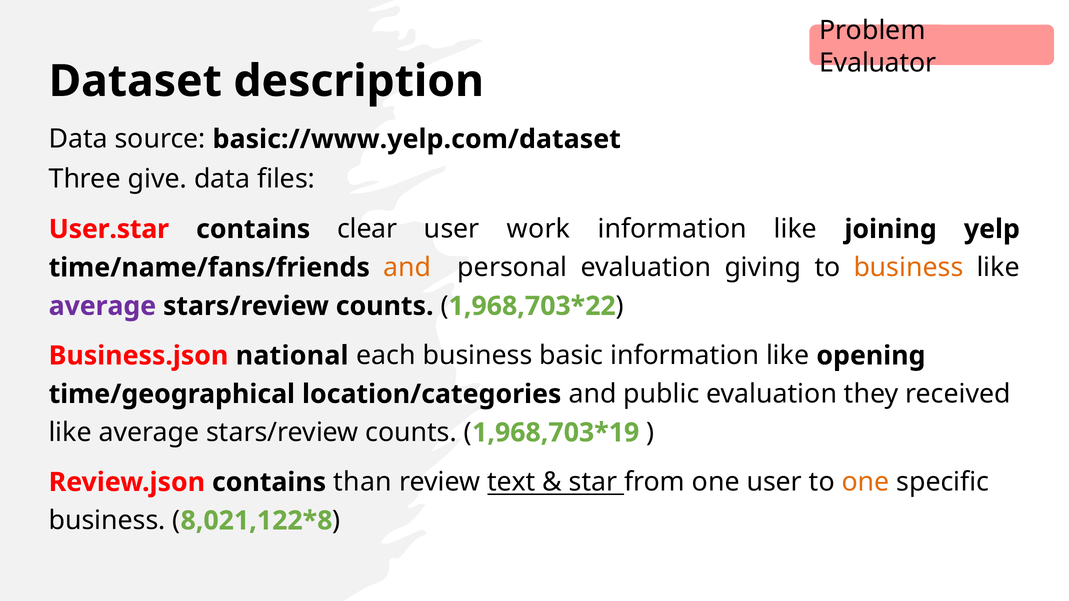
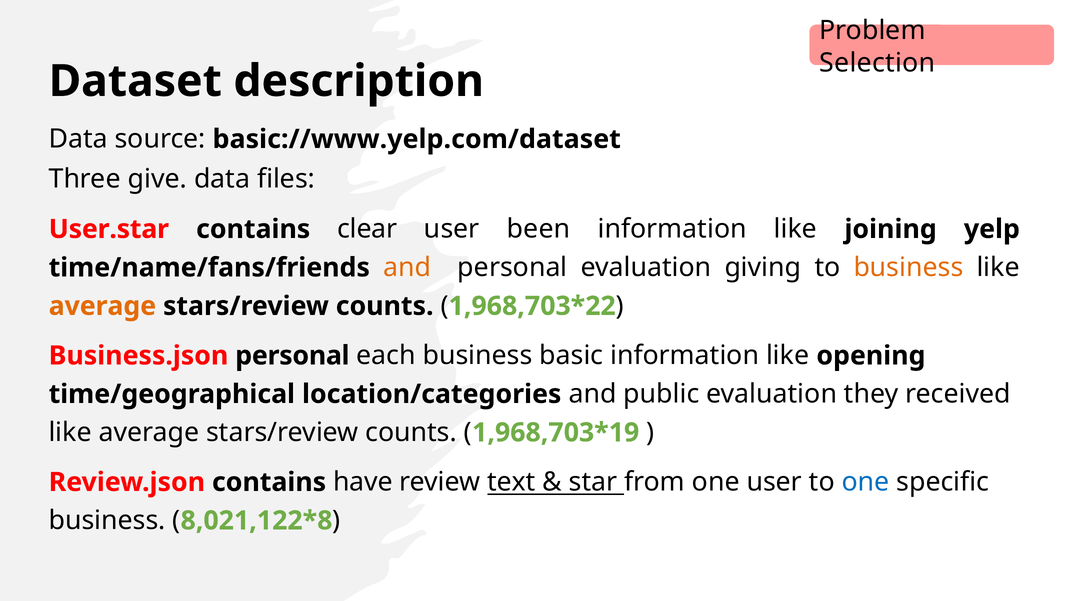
Evaluator: Evaluator -> Selection (877, 63)
work: work -> been (539, 229)
average colour: purple -> orange (102, 306)
Business.json national: national -> personal (292, 356)
than: than -> have (363, 482)
one colour: orange -> blue (866, 482)
